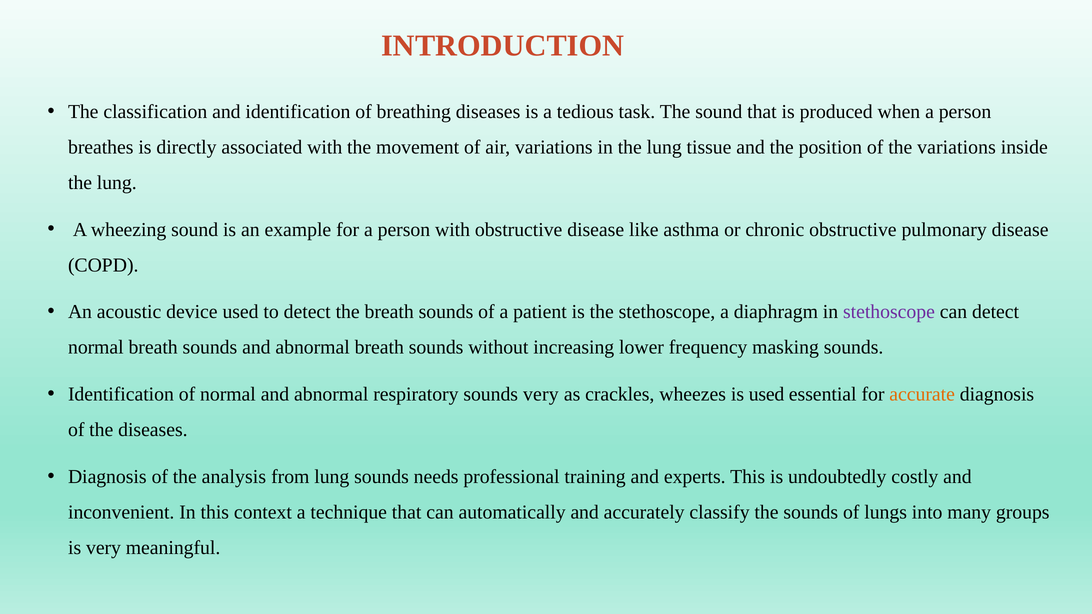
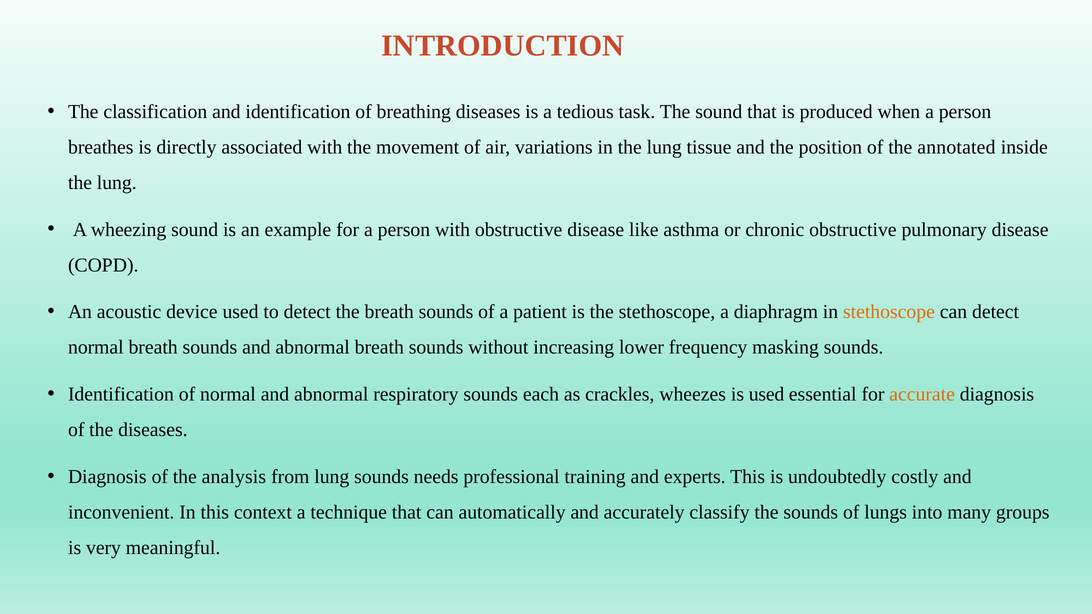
the variations: variations -> annotated (956, 147)
stethoscope colour: purple -> orange (889, 312)
sounds very: very -> each (541, 394)
